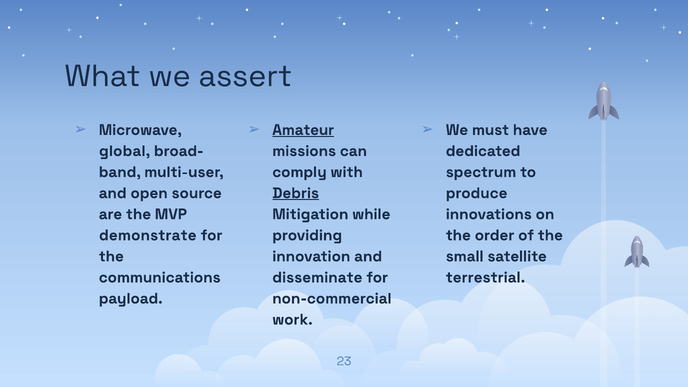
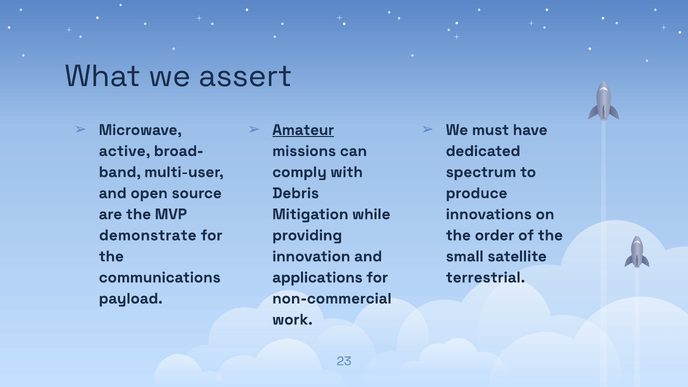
global: global -> active (125, 151)
Debris underline: present -> none (296, 193)
disseminate: disseminate -> applications (317, 277)
